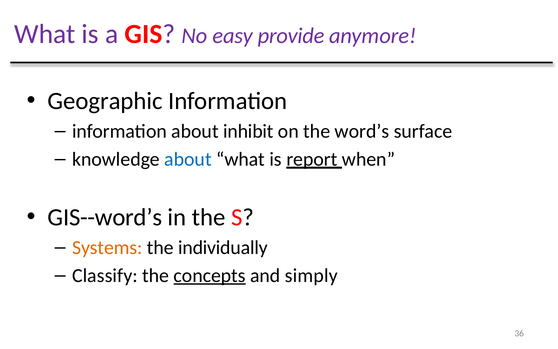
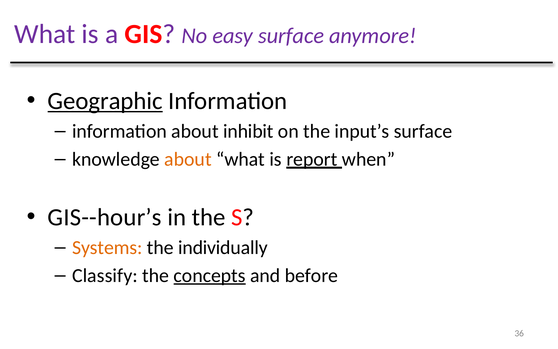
easy provide: provide -> surface (291, 36)
Geographic underline: none -> present (105, 101)
word’s: word’s -> input’s (362, 131)
about colour: blue -> orange (188, 159)
GIS--word’s: GIS--word’s -> GIS--hour’s (105, 217)
simply: simply -> before (311, 275)
